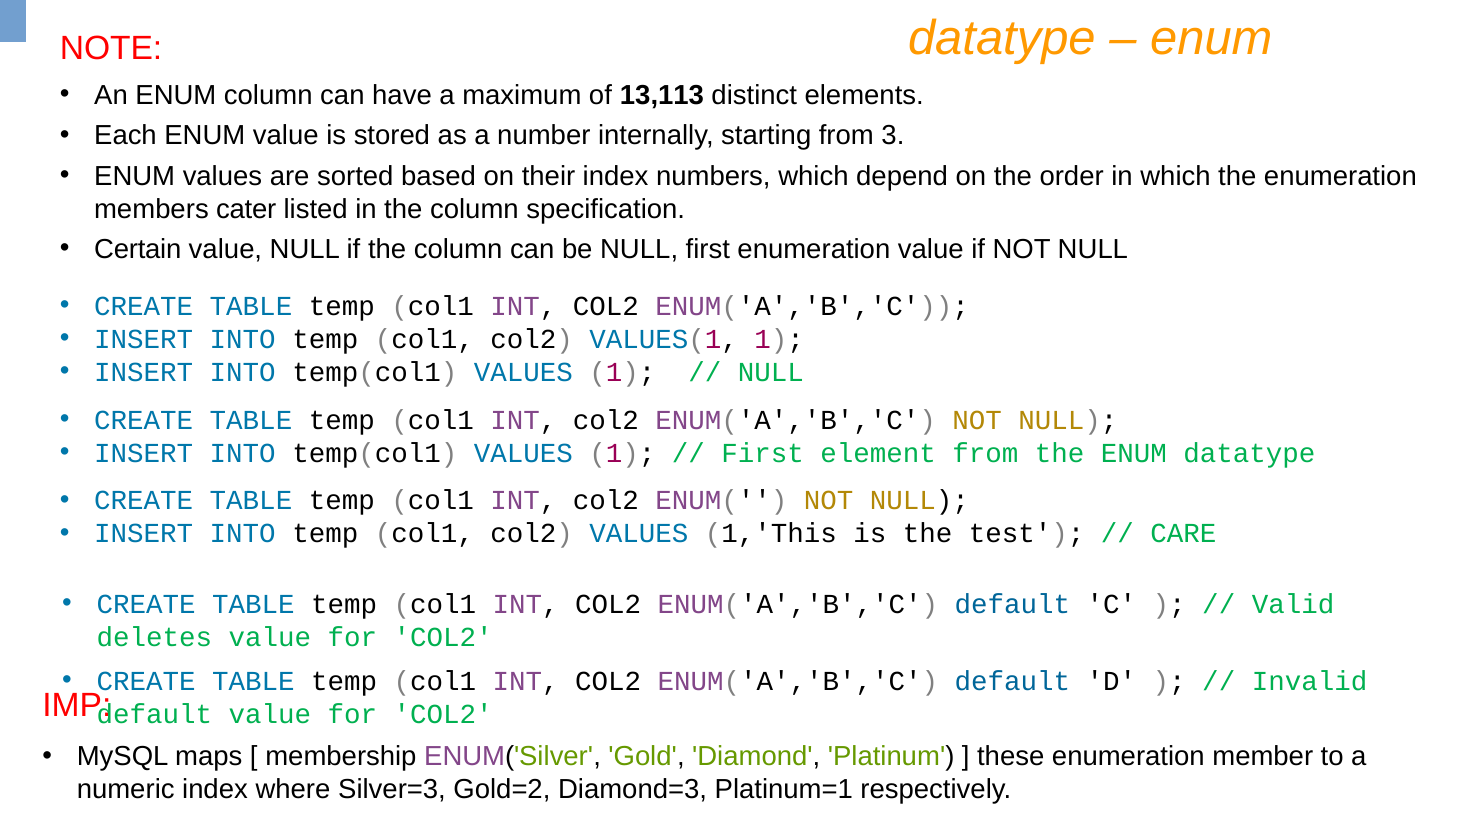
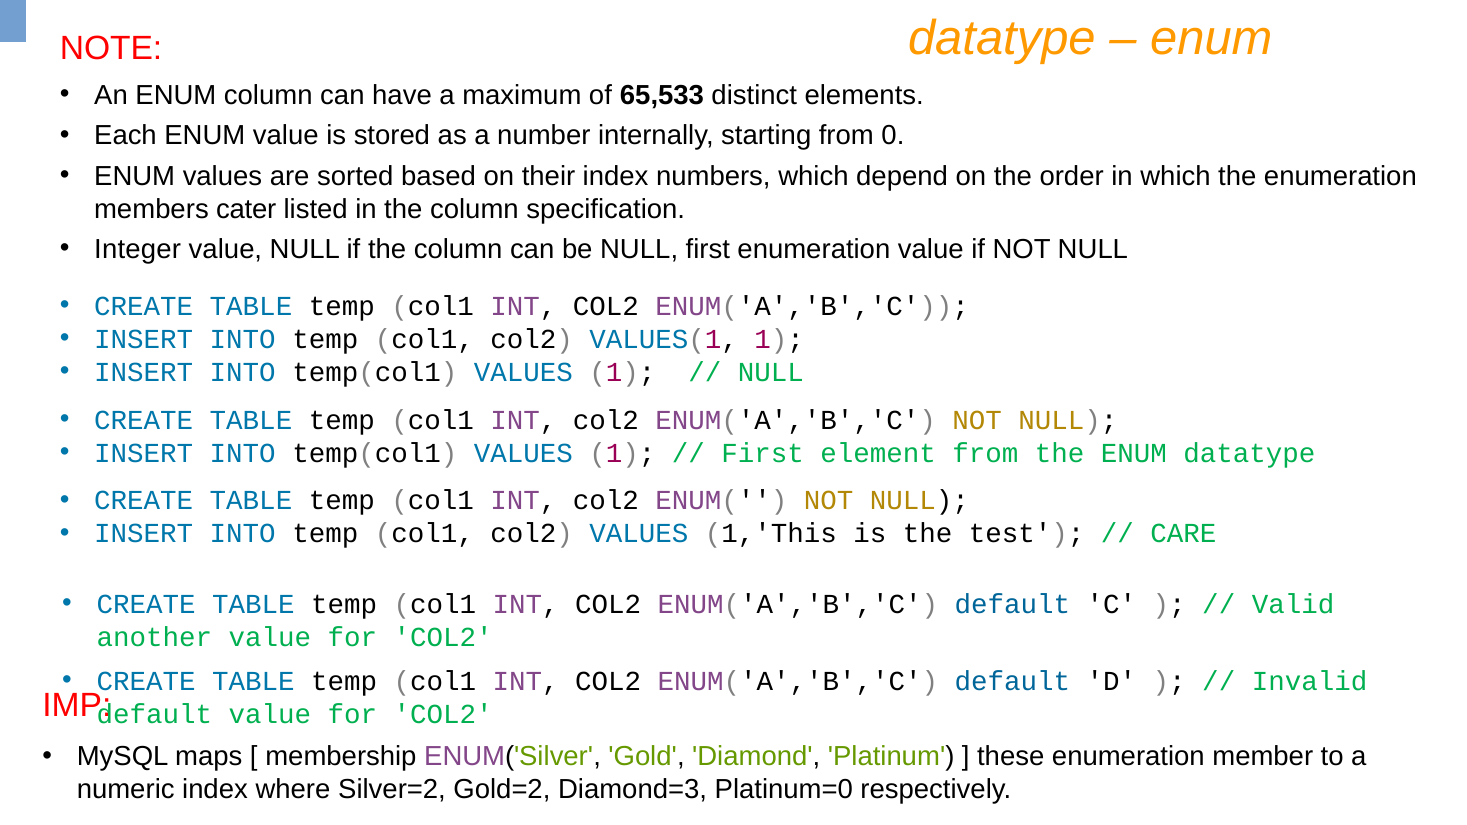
13,113: 13,113 -> 65,533 (662, 95)
3: 3 -> 0 (893, 136)
Certain: Certain -> Integer (138, 249)
deletes: deletes -> another (154, 637)
Silver=3: Silver=3 -> Silver=2 (392, 790)
Platinum=1: Platinum=1 -> Platinum=0 (784, 790)
